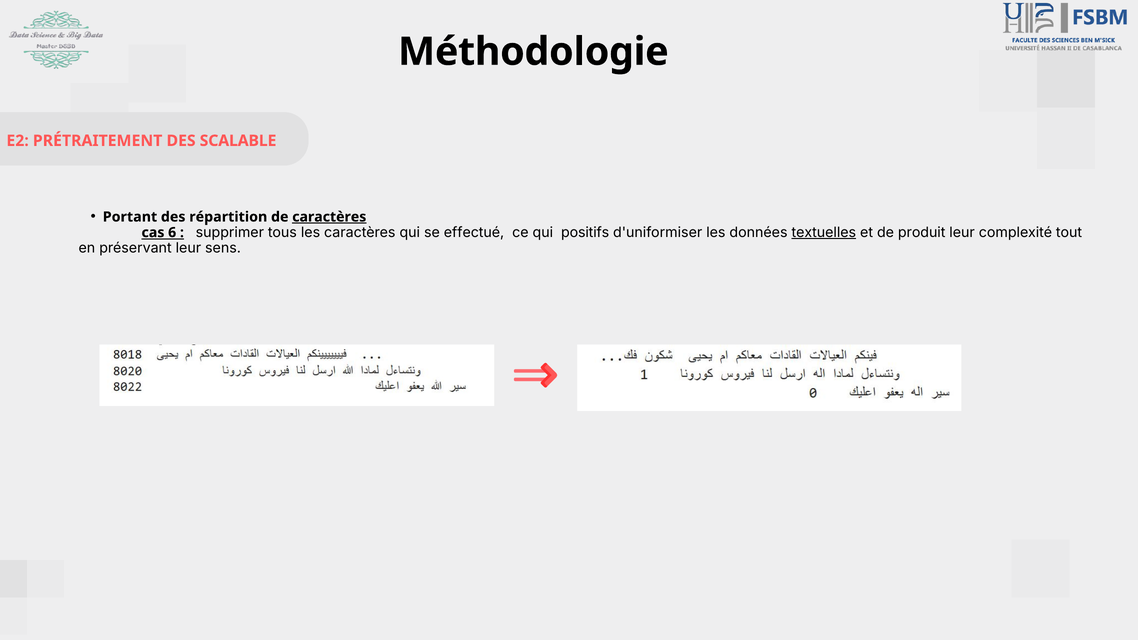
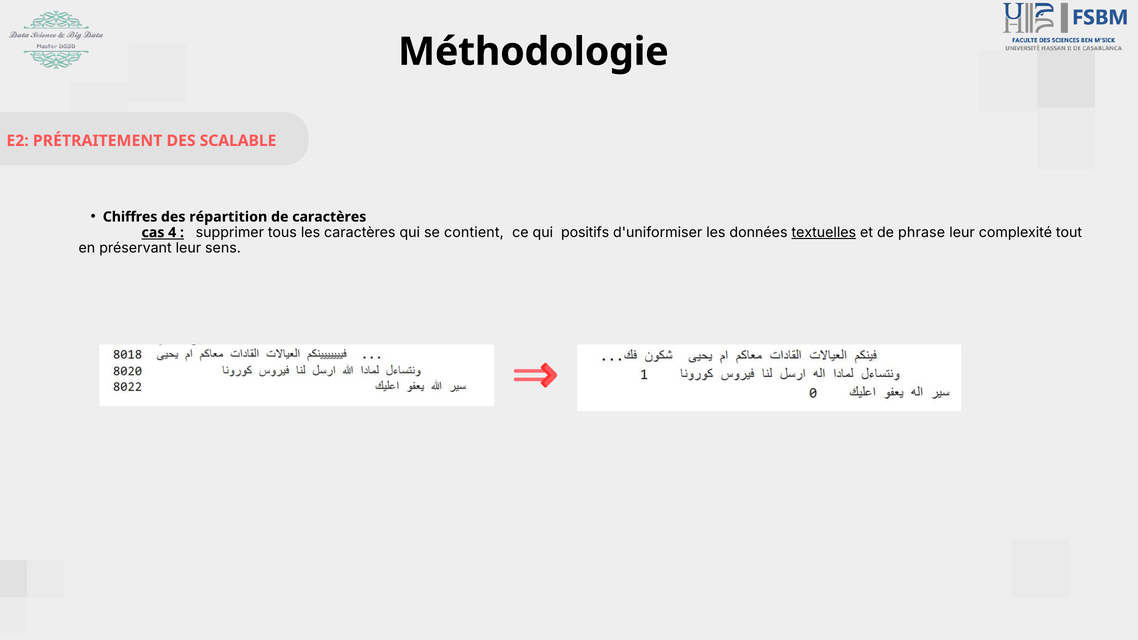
Portant: Portant -> Chiffres (130, 217)
caractères underline: present -> none (329, 217)
6: 6 -> 4 (172, 233)
effectué: effectué -> contient (474, 233)
produit: produit -> phrase (922, 233)
